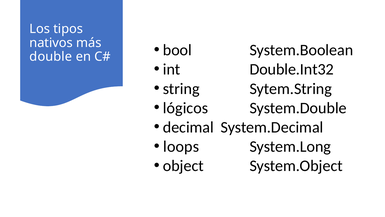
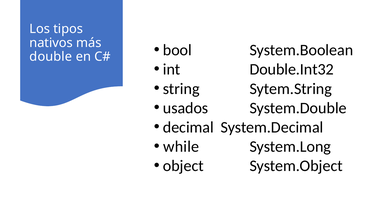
lógicos: lógicos -> usados (186, 108)
loops: loops -> while (181, 146)
